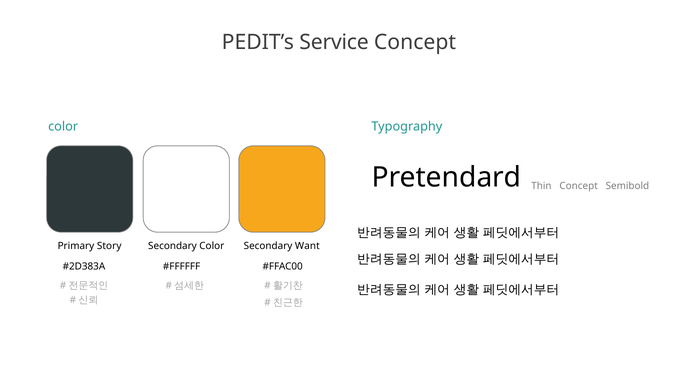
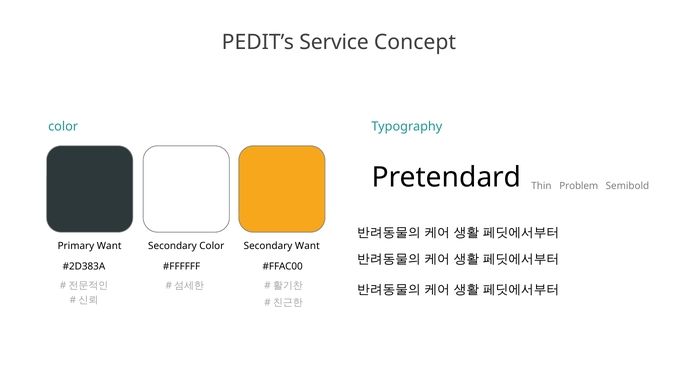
Thin Concept: Concept -> Problem (579, 186)
Primary Story: Story -> Want (109, 245)
